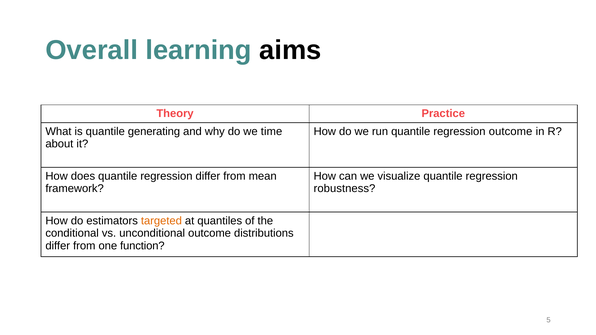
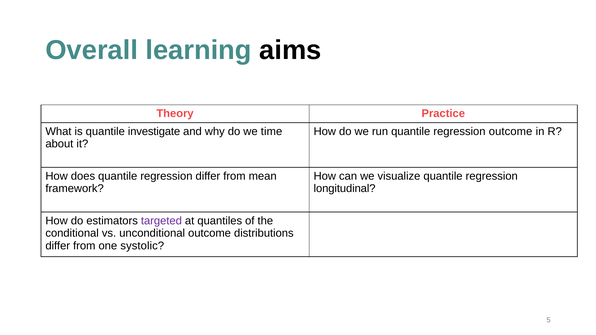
generating: generating -> investigate (154, 131)
robustness: robustness -> longitudinal (345, 189)
targeted colour: orange -> purple (161, 221)
function: function -> systolic (142, 246)
